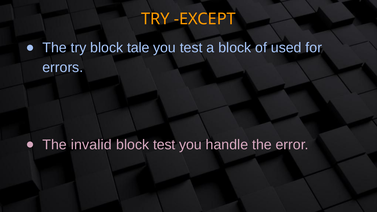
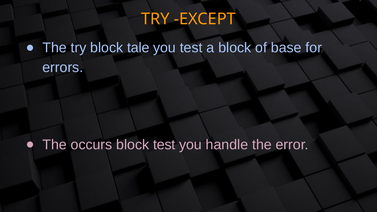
used: used -> base (286, 48)
invalid: invalid -> occurs (91, 145)
